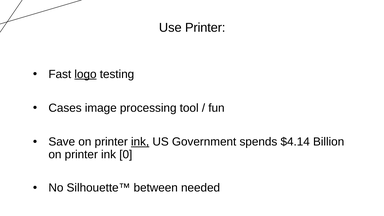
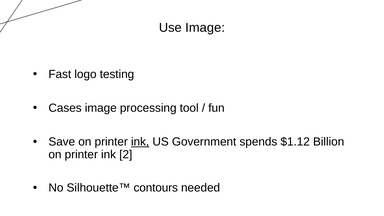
Use Printer: Printer -> Image (205, 28)
logo underline: present -> none (85, 74)
$4.14: $4.14 -> $1.12 (295, 142)
0: 0 -> 2 (126, 155)
between: between -> contours (156, 188)
